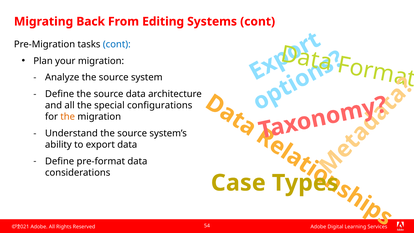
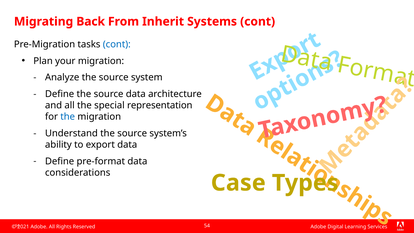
Editing: Editing -> Inherit (163, 22)
configurations: configurations -> representation (160, 105)
the colour: orange -> blue (68, 117)
